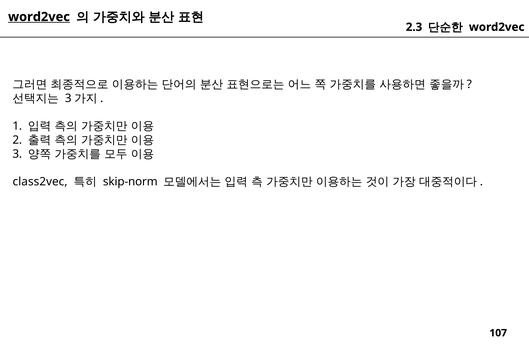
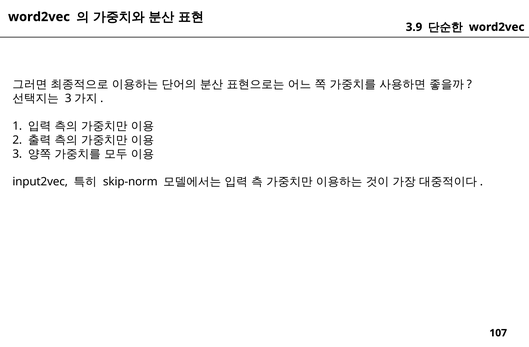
word2vec underline: present -> none (39, 17)
2.3: 2.3 -> 3.9 (414, 27)
class2vec: class2vec -> input2vec (40, 182)
